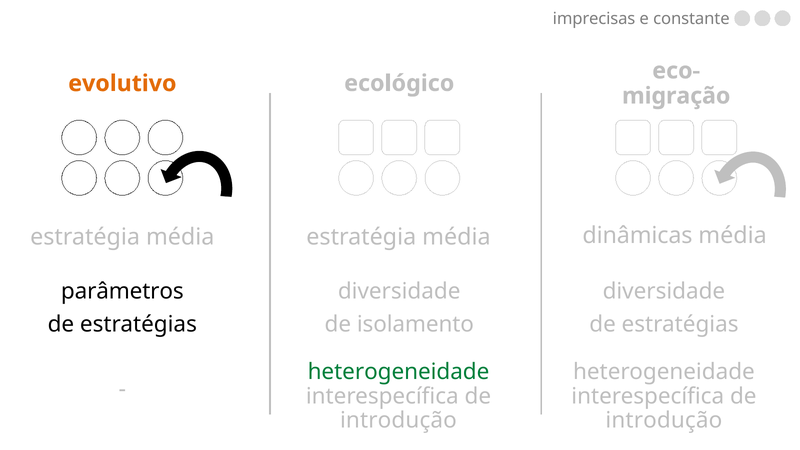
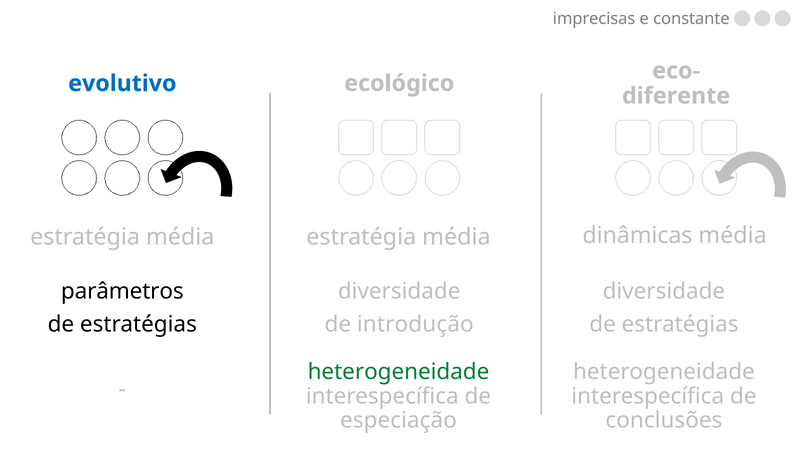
evolutivo colour: orange -> blue (122, 83)
migração: migração -> diferente (676, 96)
isolamento: isolamento -> introdução (415, 324)
introdução: introdução -> especiação (398, 420)
introdução: introdução -> conclusões (664, 420)
